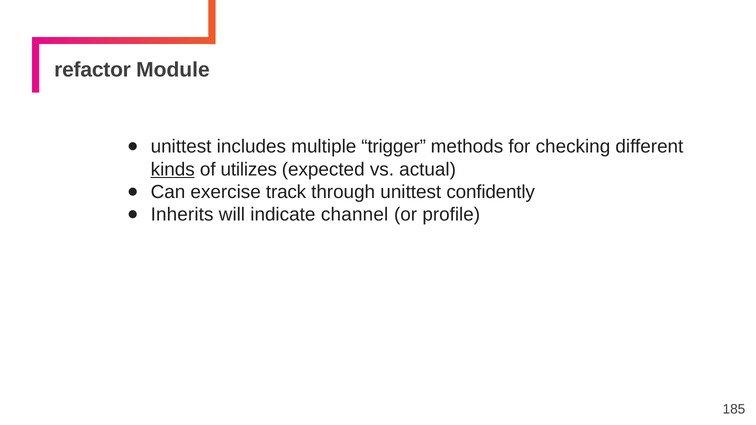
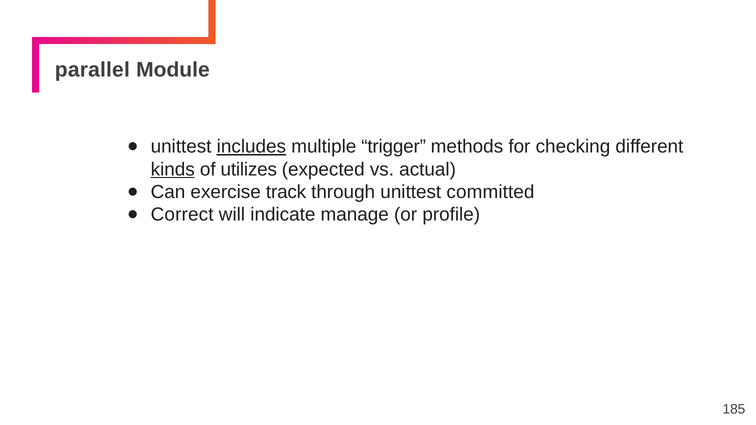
refactor: refactor -> parallel (92, 70)
includes underline: none -> present (251, 147)
confidently: confidently -> committed (490, 192)
Inherits: Inherits -> Correct (182, 215)
channel: channel -> manage (355, 215)
